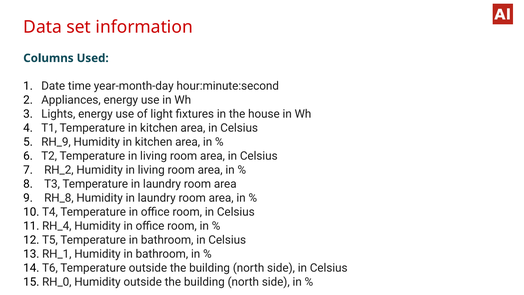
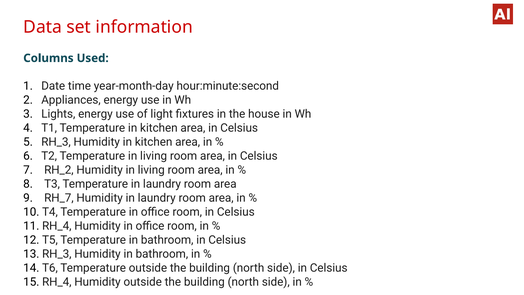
RH_9: RH_9 -> RH_3 (56, 142)
RH_8: RH_8 -> RH_7 (59, 198)
RH_1: RH_1 -> RH_3 (57, 254)
RH_0: RH_0 -> RH_4 (57, 282)
